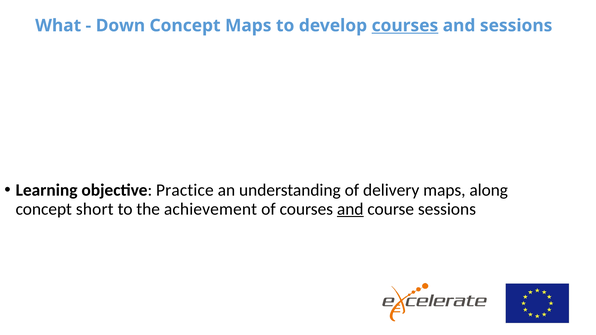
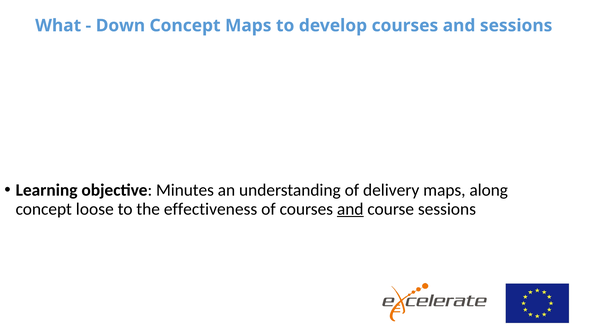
courses underline: present -> none (405, 26)
Practice: Practice -> Minutes (185, 190)
short: short -> loose (95, 209)
achievement: achievement -> effectiveness (211, 209)
